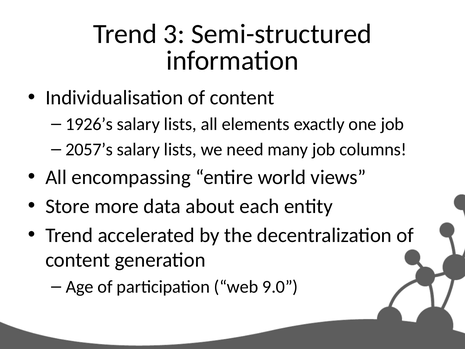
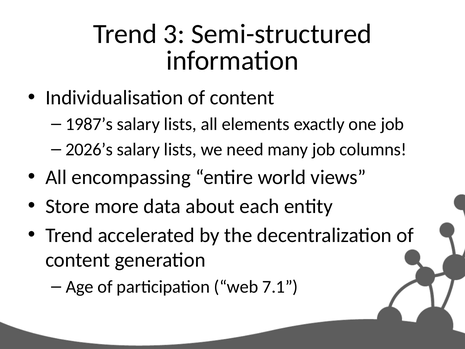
1926’s: 1926’s -> 1987’s (89, 124)
2057’s: 2057’s -> 2026’s (89, 150)
9.0: 9.0 -> 7.1 (280, 287)
